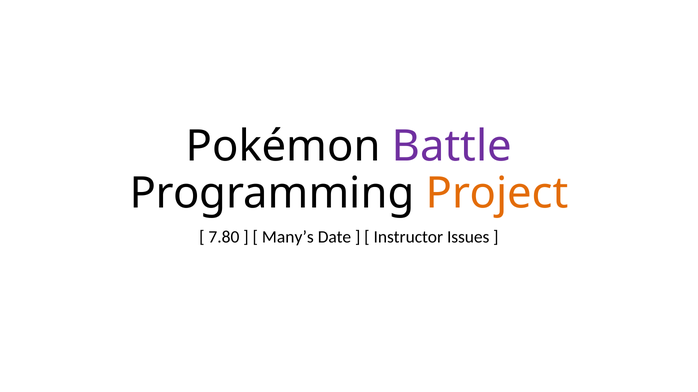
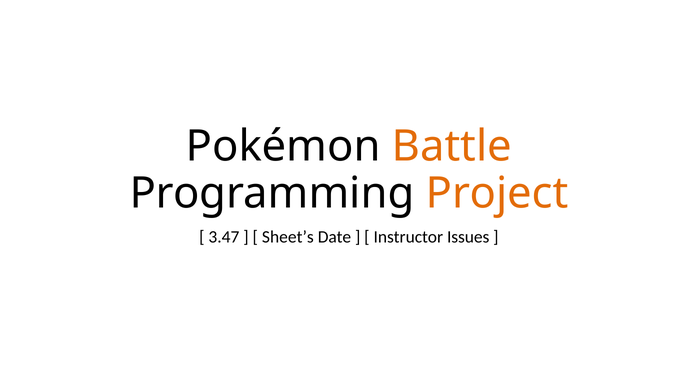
Battle colour: purple -> orange (452, 147)
7.80: 7.80 -> 3.47 (224, 237)
Many’s: Many’s -> Sheet’s (288, 237)
